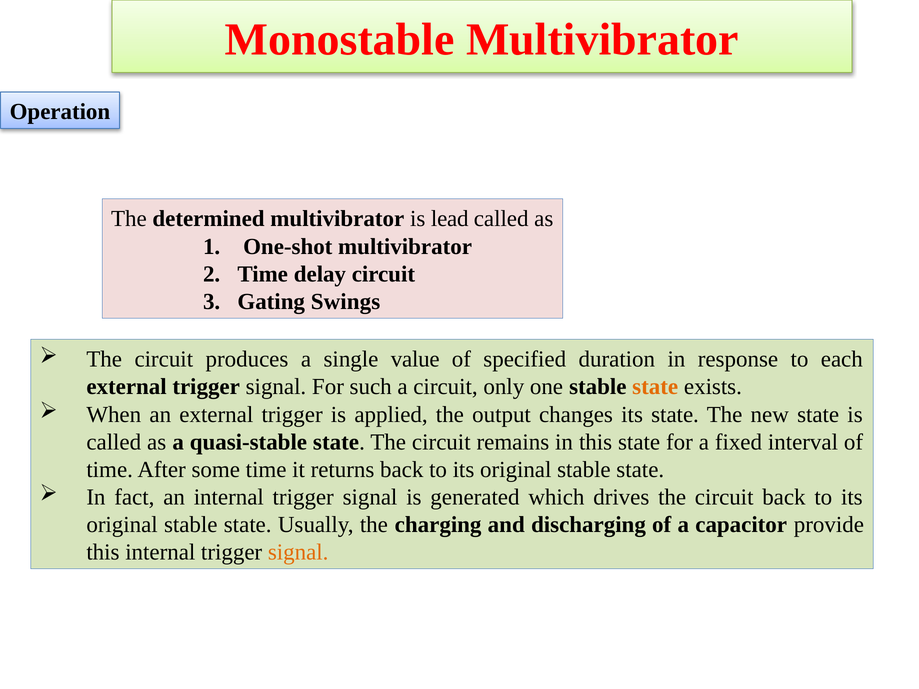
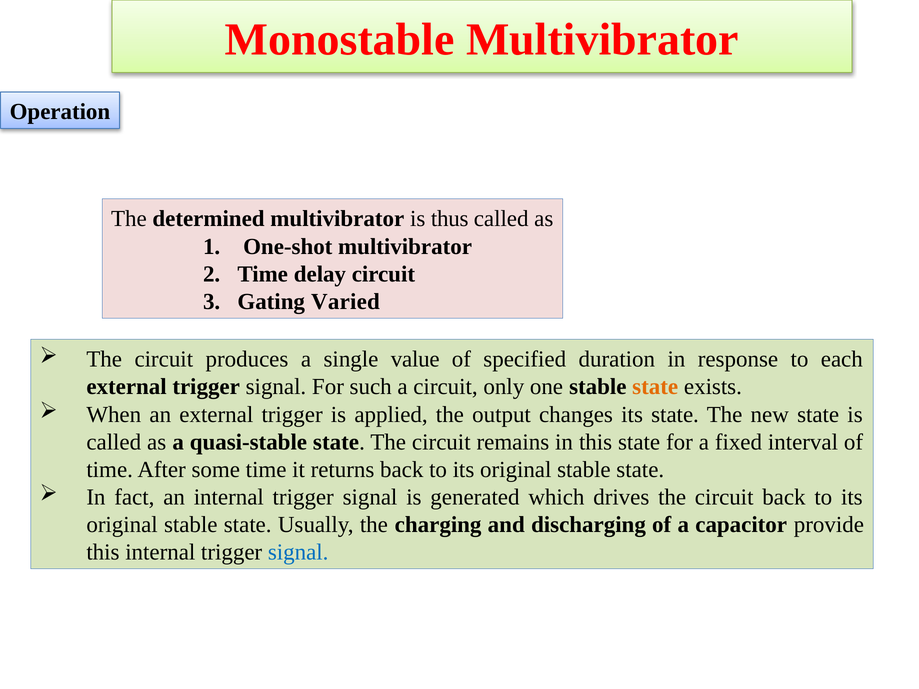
lead: lead -> thus (450, 219)
Swings: Swings -> Varied (345, 302)
signal colour: orange -> blue (298, 552)
